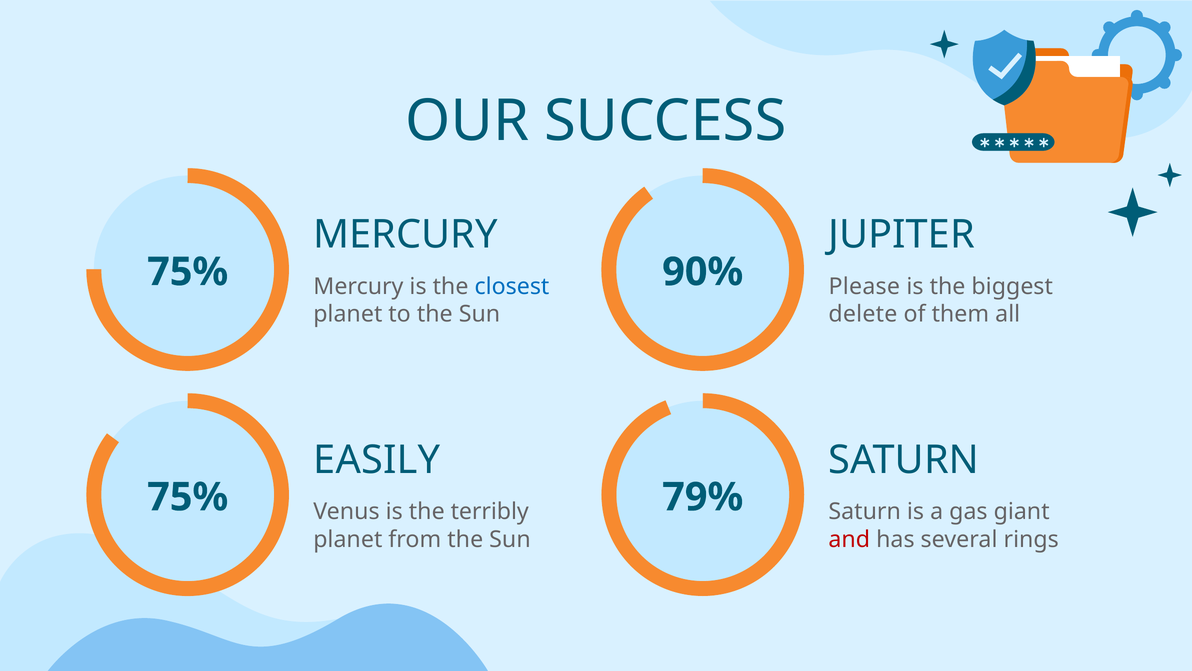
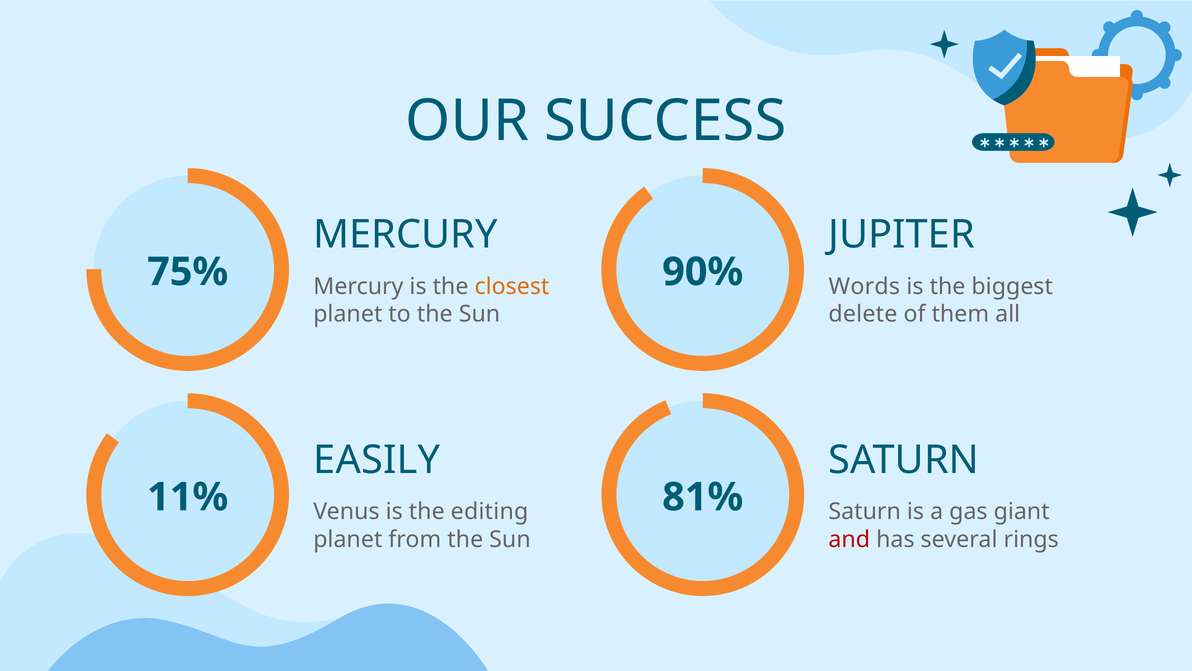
closest colour: blue -> orange (512, 286)
Please: Please -> Words (864, 286)
75%: 75% -> 11% (188, 497)
79%: 79% -> 81% (703, 497)
terribly: terribly -> editing (490, 511)
